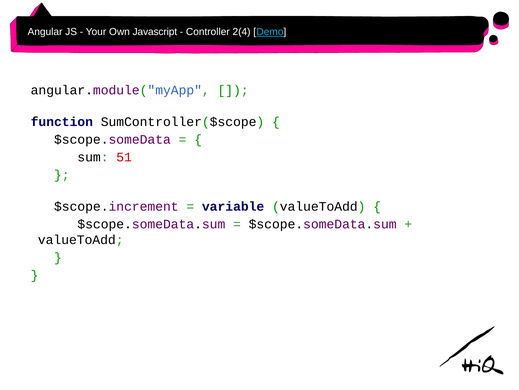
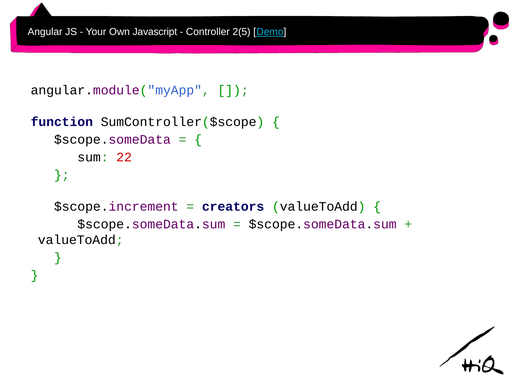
2(4: 2(4 -> 2(5 (242, 32)
51: 51 -> 22 (124, 157)
variable: variable -> creators (233, 206)
